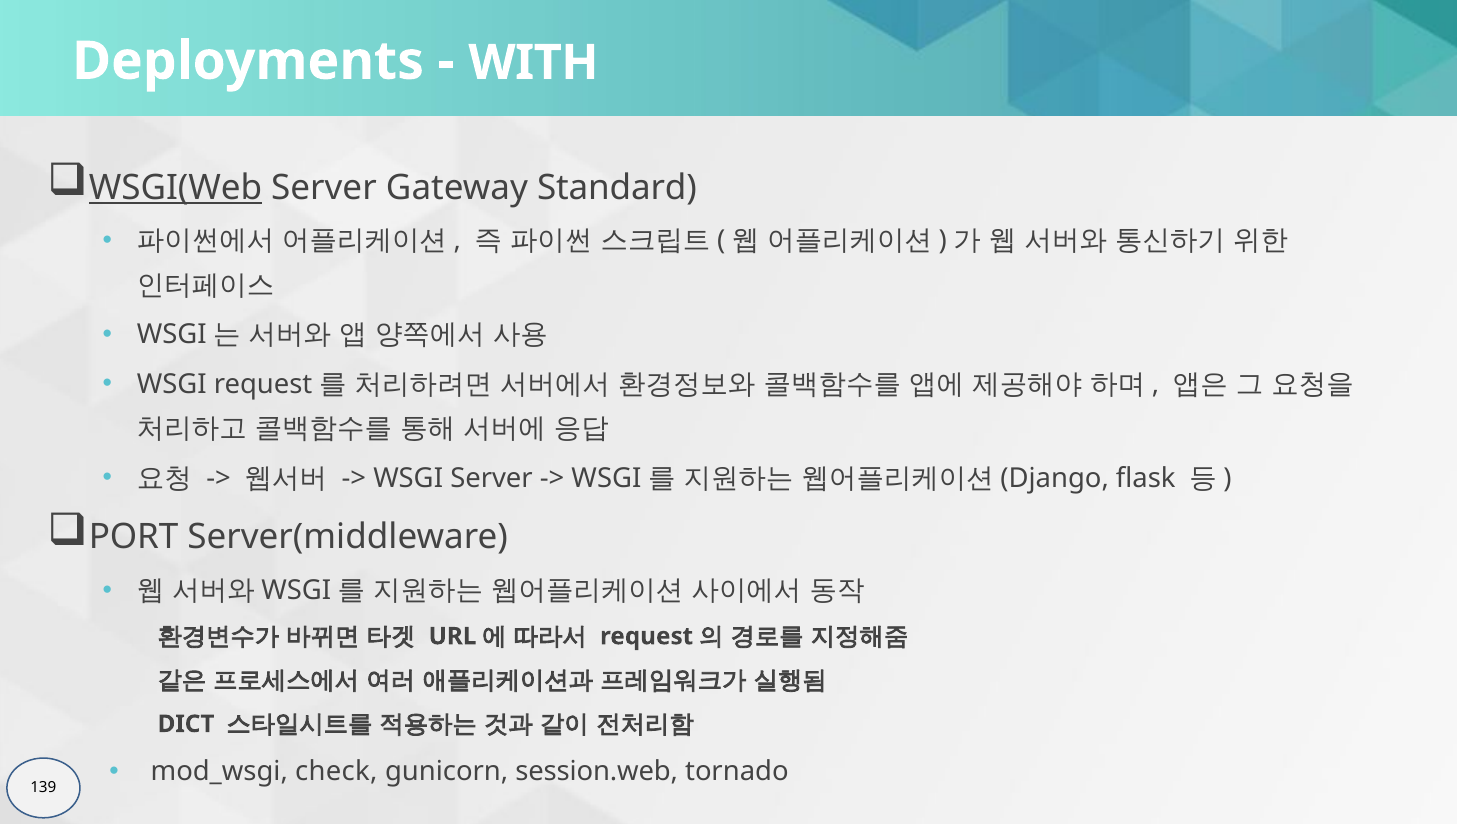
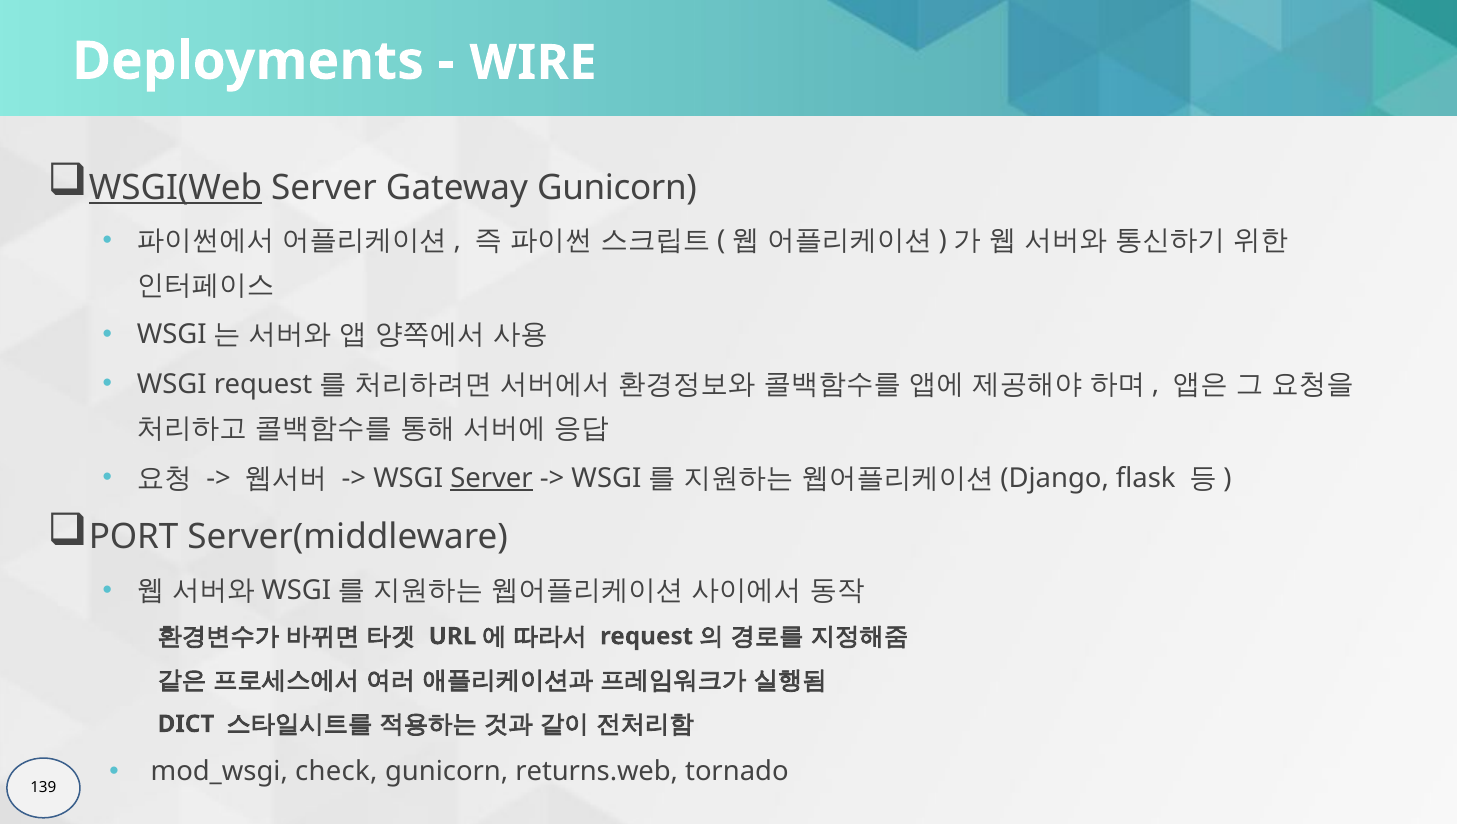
WITH: WITH -> WIRE (533, 63)
Gateway Standard: Standard -> Gunicorn (617, 187)
Server underline: none -> present (492, 478)
session.web: session.web -> returns.web (597, 771)
